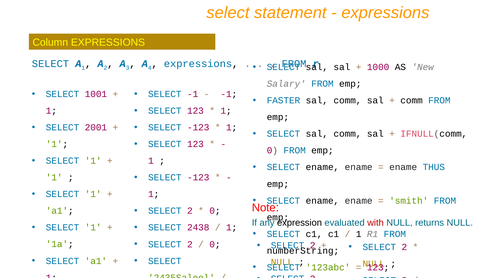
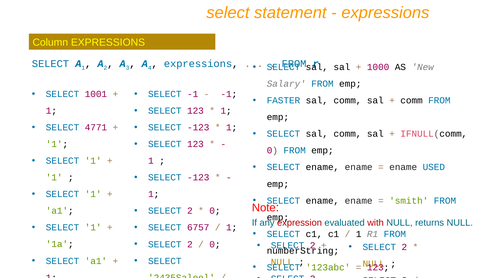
2001: 2001 -> 4771 (96, 128)
THUS: THUS -> USED (434, 168)
expression colour: black -> red (299, 223)
2438: 2438 -> 6757 (198, 228)
